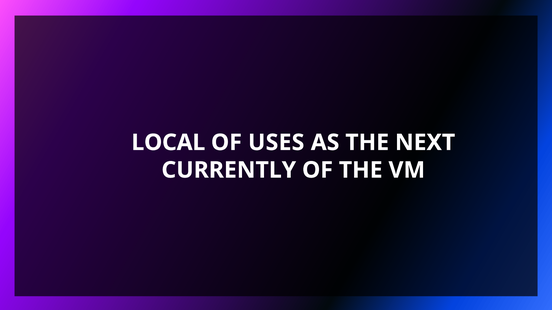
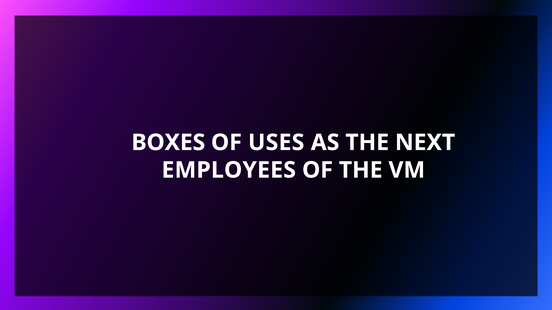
LOCAL: LOCAL -> BOXES (168, 143)
CURRENTLY: CURRENTLY -> EMPLOYEES (229, 170)
